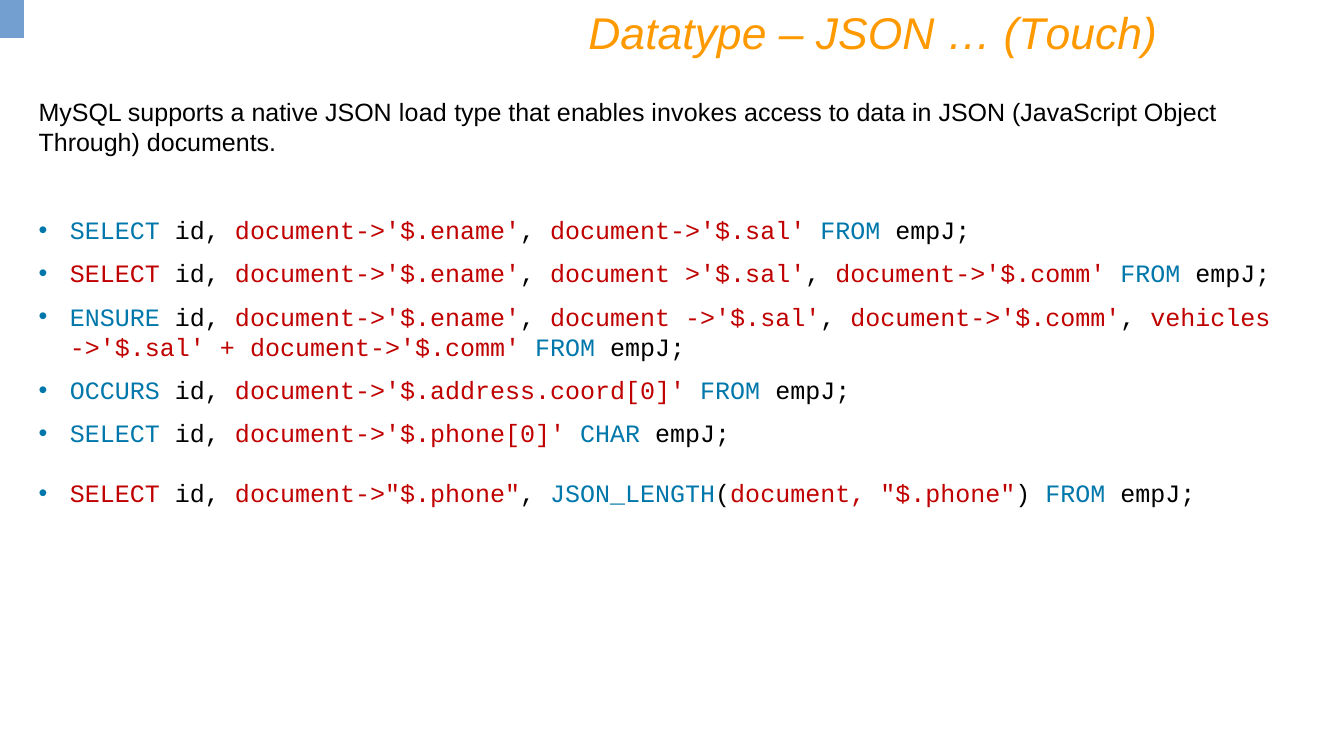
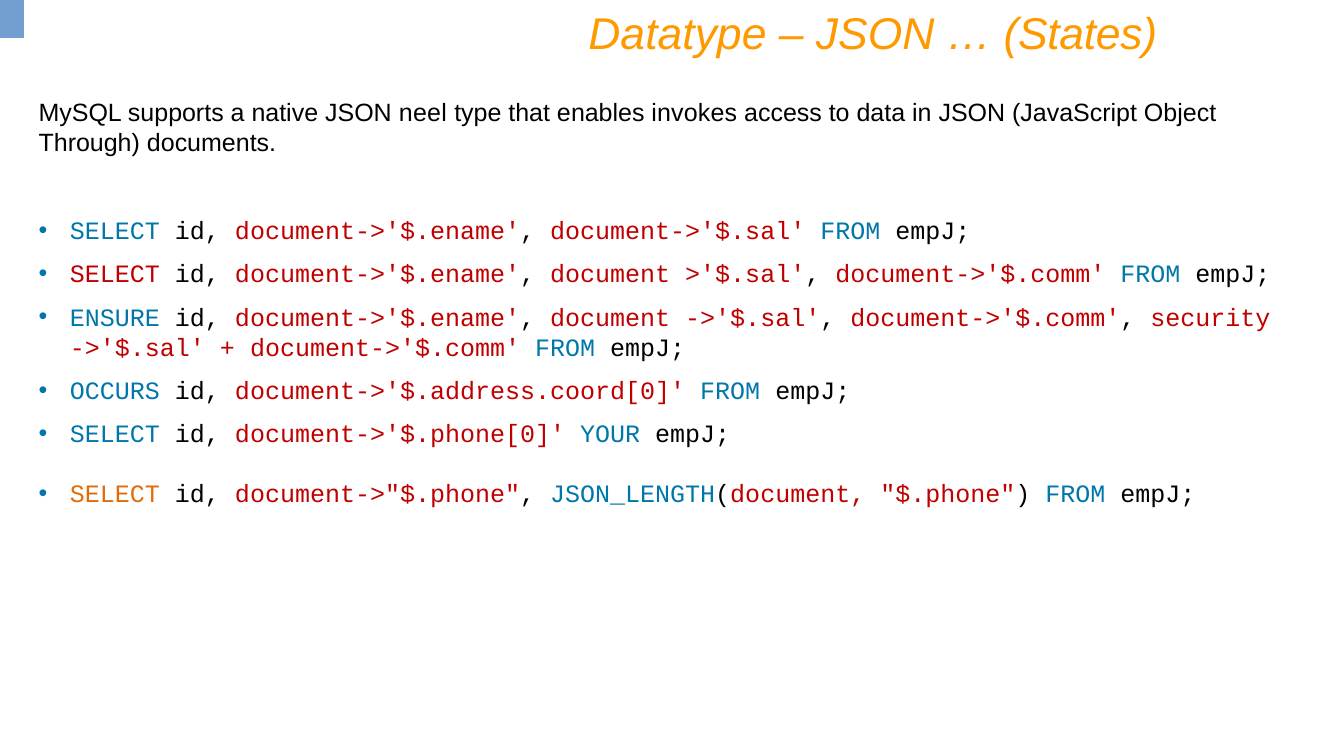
Touch: Touch -> States (1080, 35)
load: load -> neel (423, 113)
vehicles: vehicles -> security (1210, 318)
CHAR: CHAR -> YOUR (610, 435)
SELECT colour: red -> orange (115, 495)
